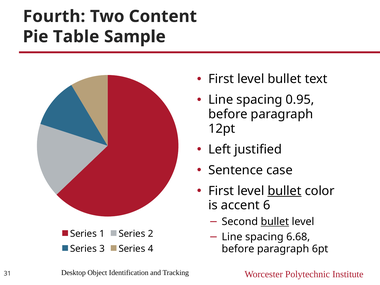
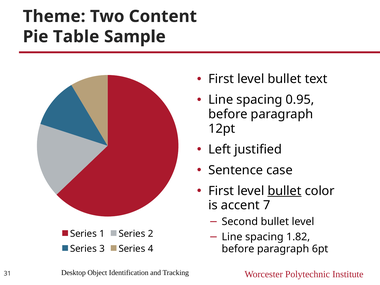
Fourth: Fourth -> Theme (54, 16)
6: 6 -> 7 (267, 205)
bullet underline: present -> none (275, 222)
6.68: 6.68 -> 1.82 (298, 237)
